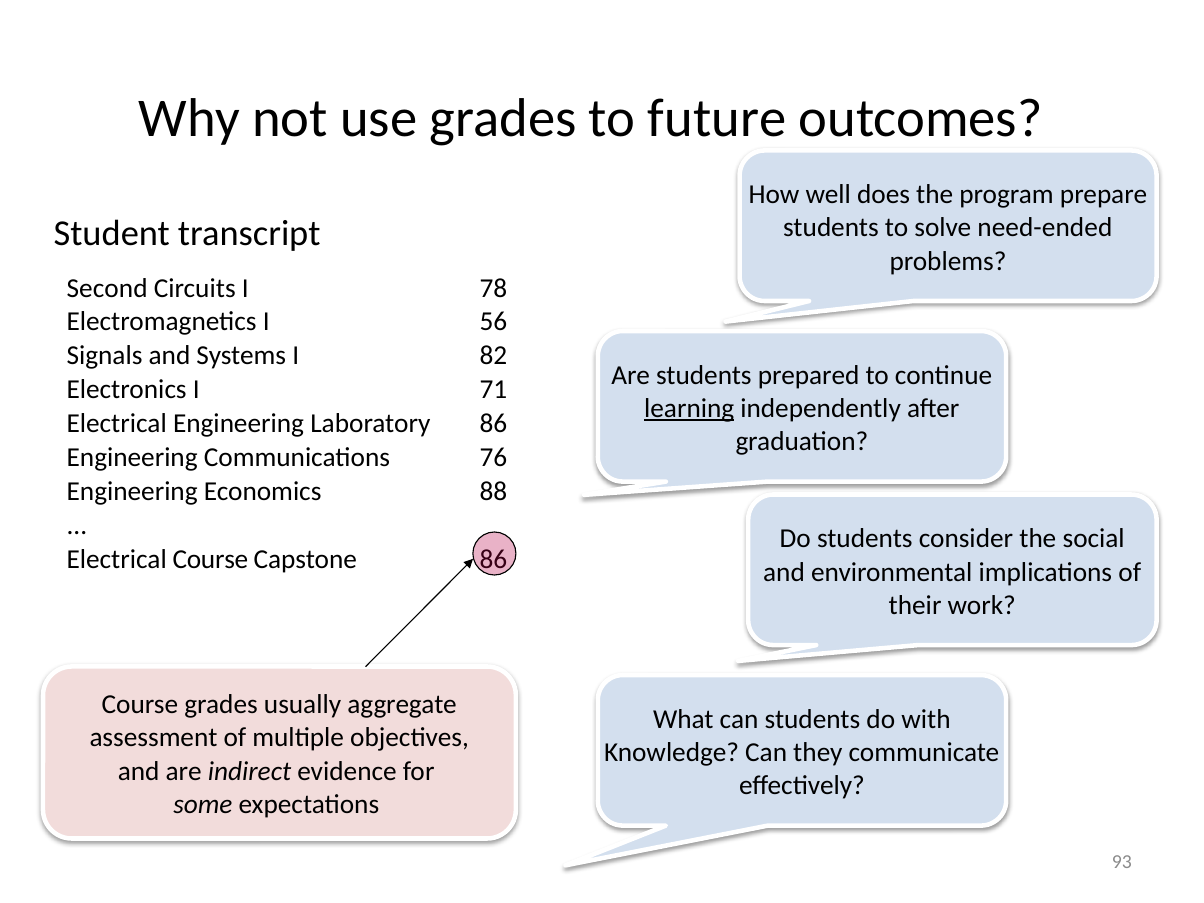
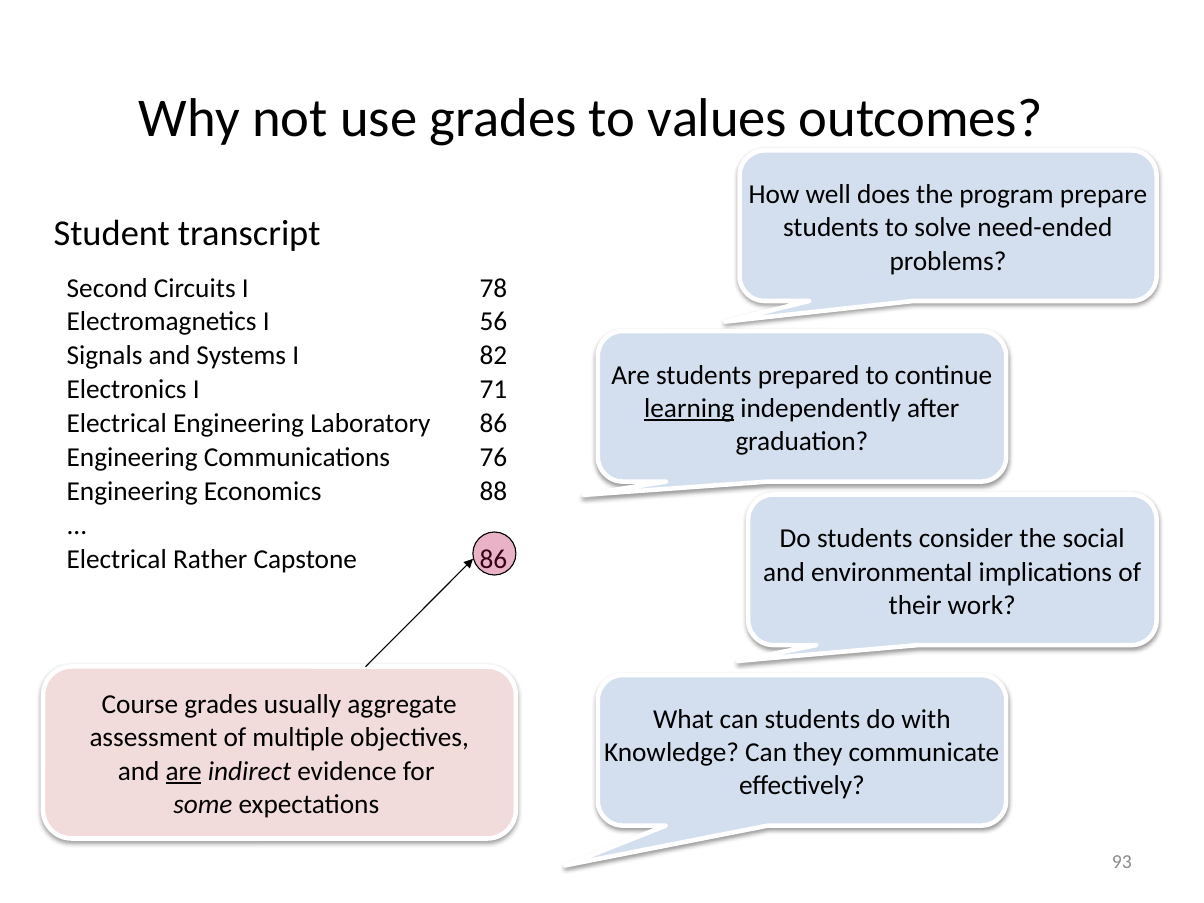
future: future -> values (717, 118)
Electrical Course: Course -> Rather (210, 560)
are underline: none -> present (184, 771)
